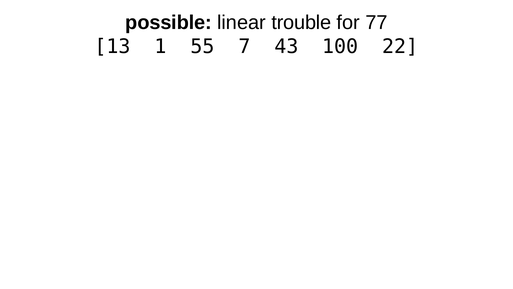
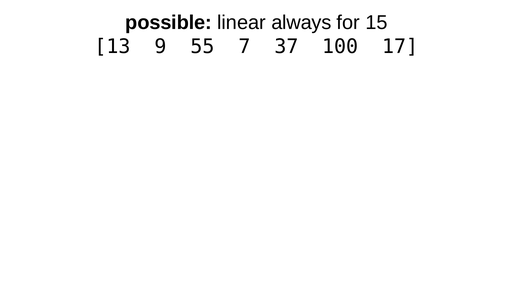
trouble: trouble -> always (301, 22)
77: 77 -> 15 (376, 22)
1: 1 -> 9 (161, 46)
43: 43 -> 37 (286, 46)
22: 22 -> 17 (400, 46)
